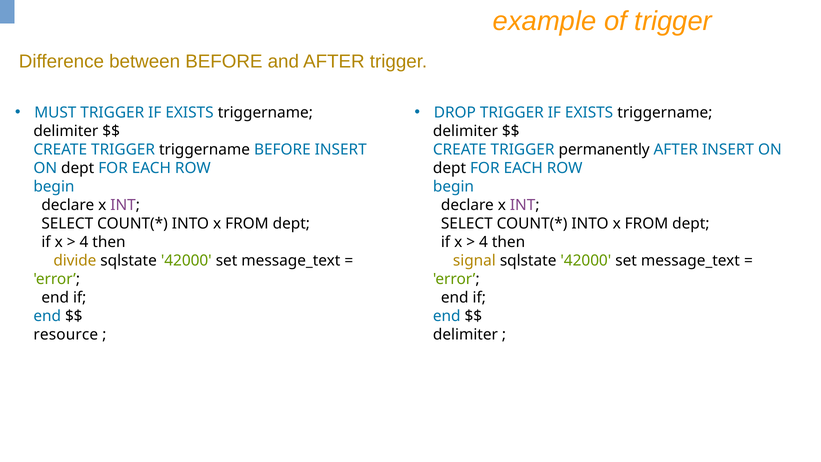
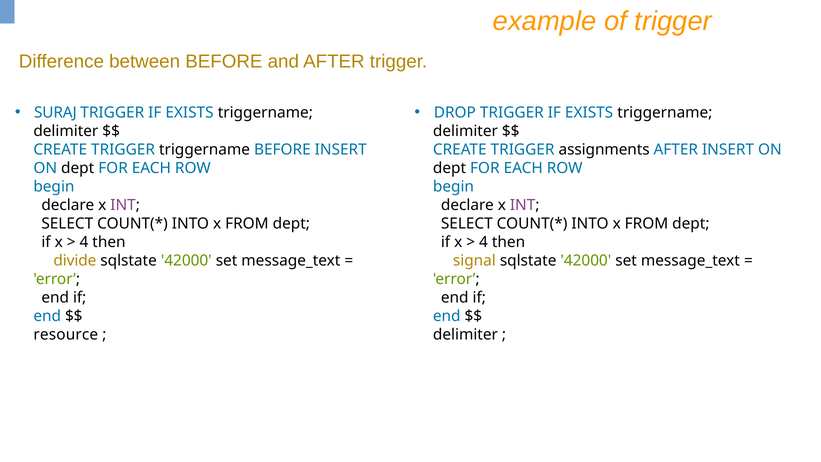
MUST: MUST -> SURAJ (55, 113)
permanently: permanently -> assignments (604, 150)
